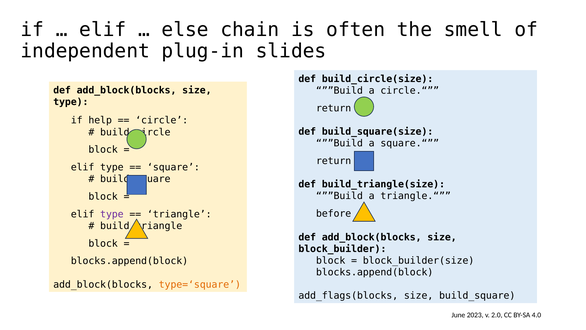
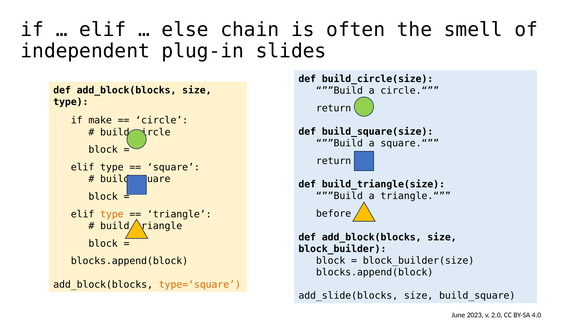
help: help -> make (100, 120)
type colour: purple -> orange (112, 214)
add_flags(blocks: add_flags(blocks -> add_slide(blocks (348, 295)
